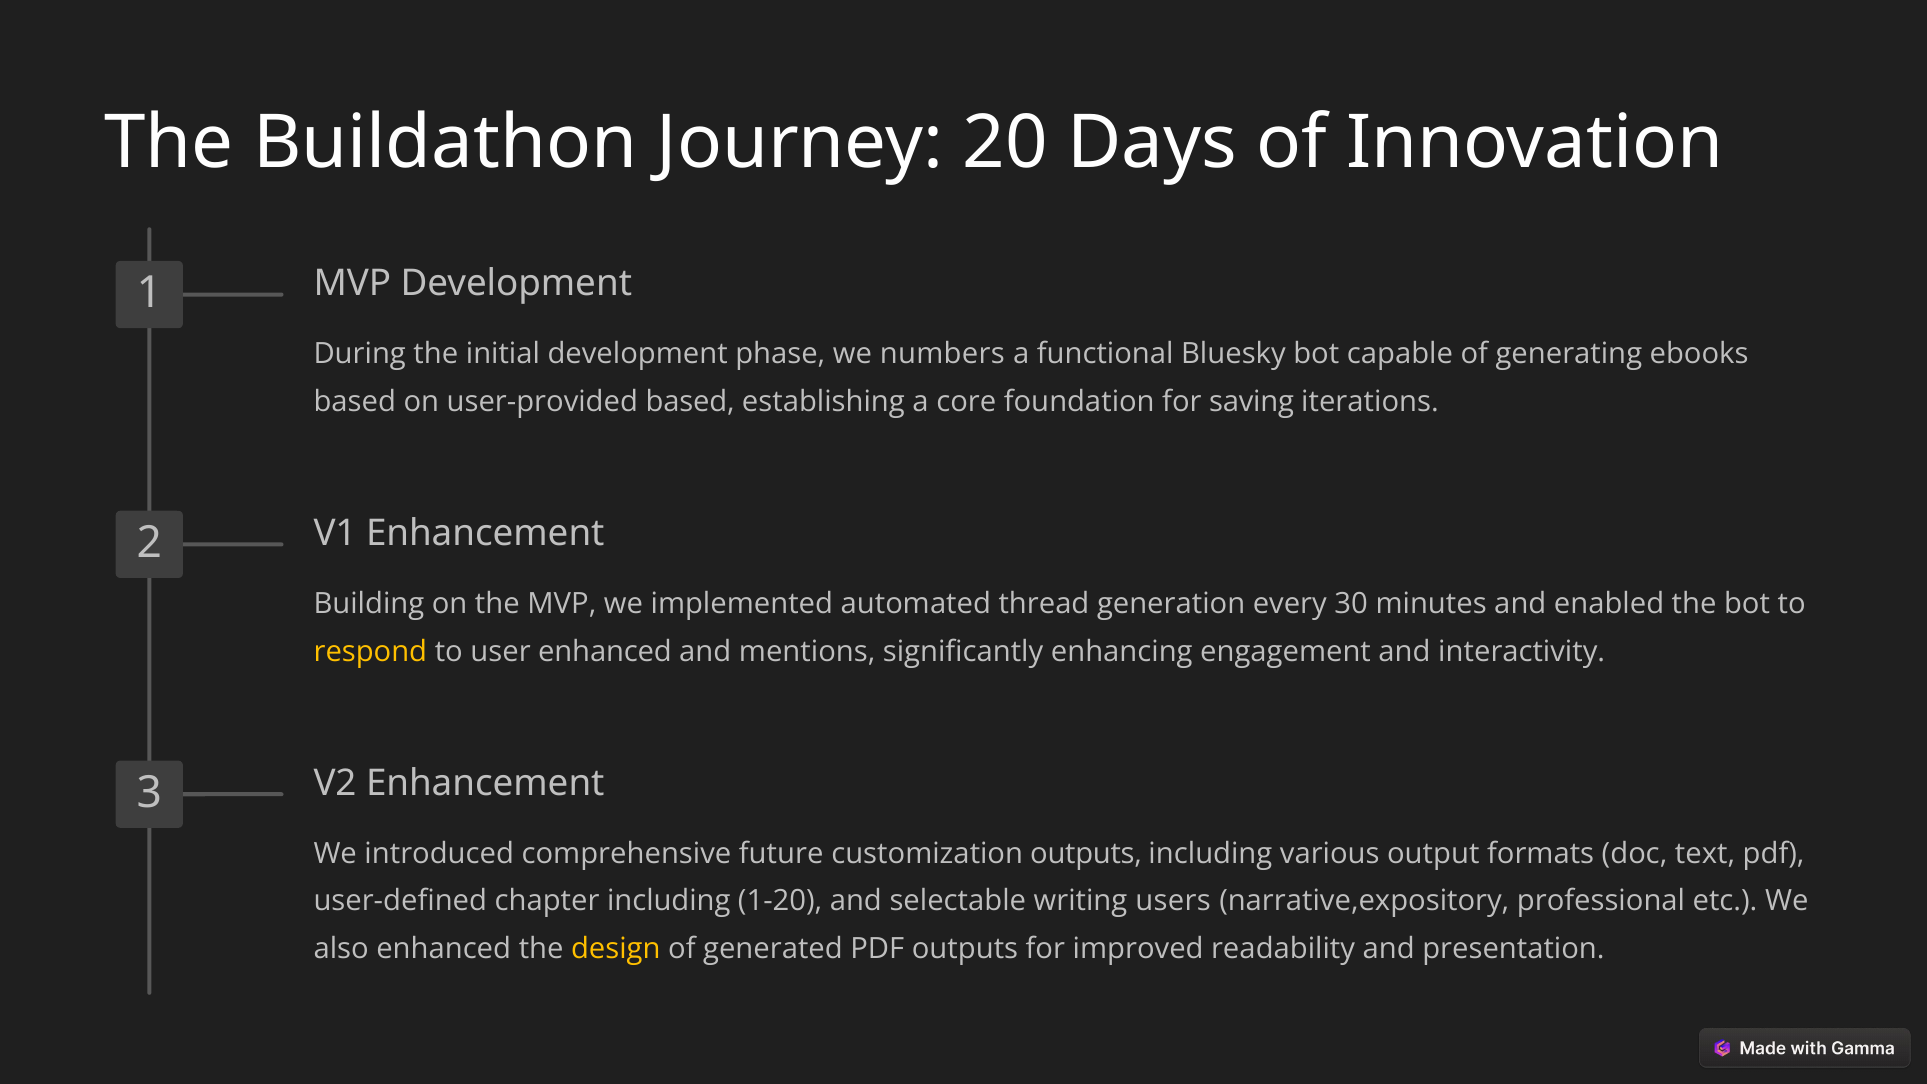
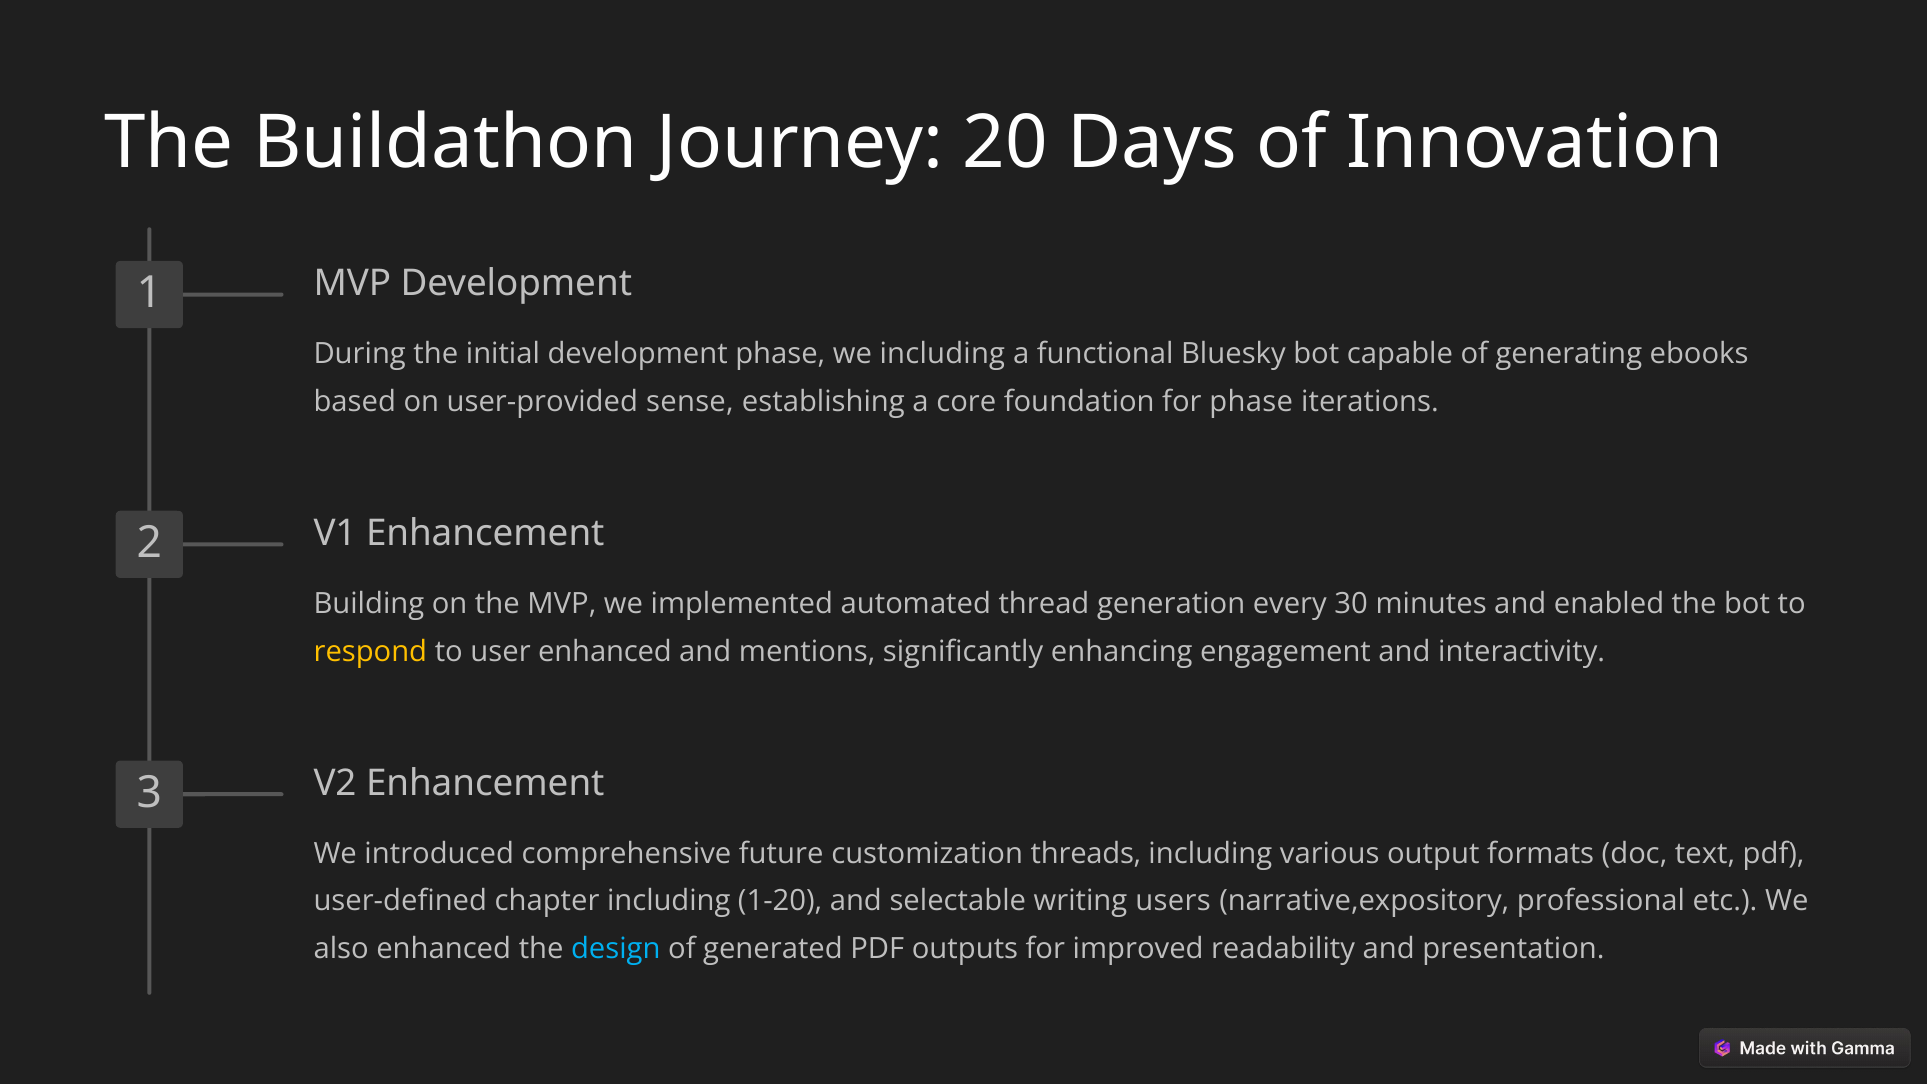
we numbers: numbers -> including (942, 354)
user-provided based: based -> sense (690, 402)
for saving: saving -> phase (1251, 402)
customization outputs: outputs -> threads (1086, 854)
design colour: yellow -> light blue (616, 949)
